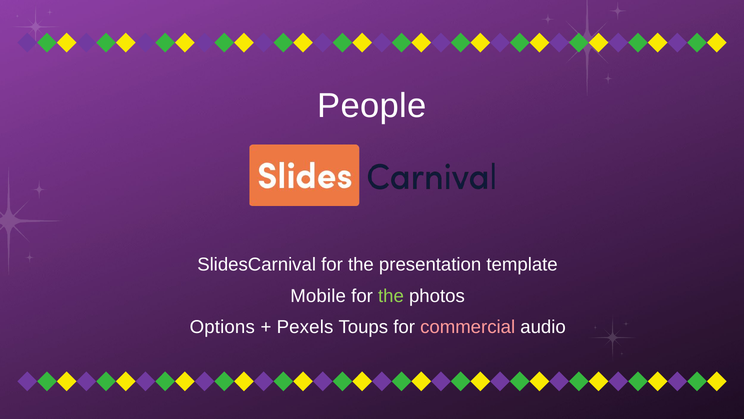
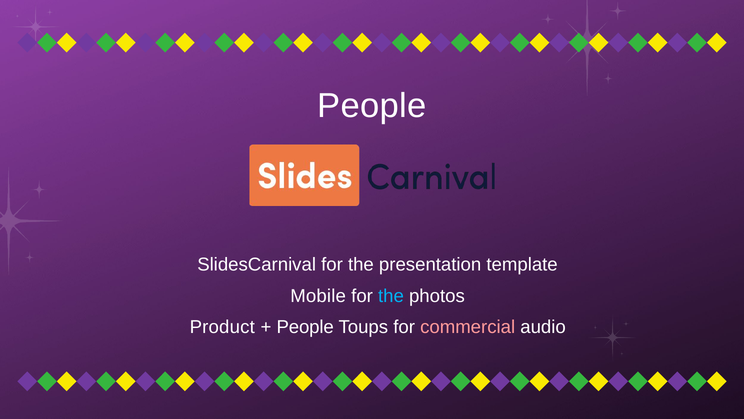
the colour: light green -> light blue (391, 296)
Options: Options -> Product (222, 327)
Pexels: Pexels -> People (305, 327)
